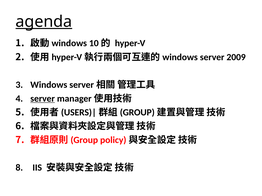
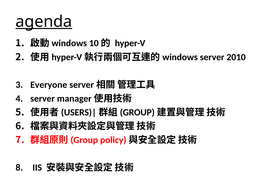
2009: 2009 -> 2010 (236, 57)
Windows: Windows -> Everyone (49, 85)
server underline: present -> none (43, 99)
